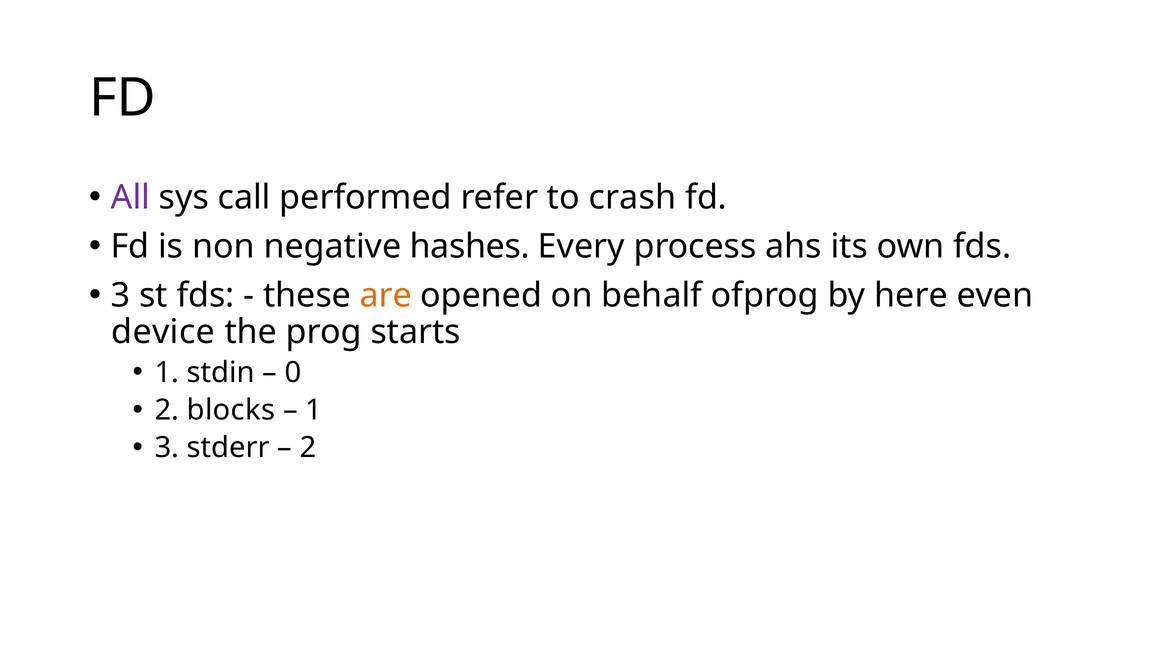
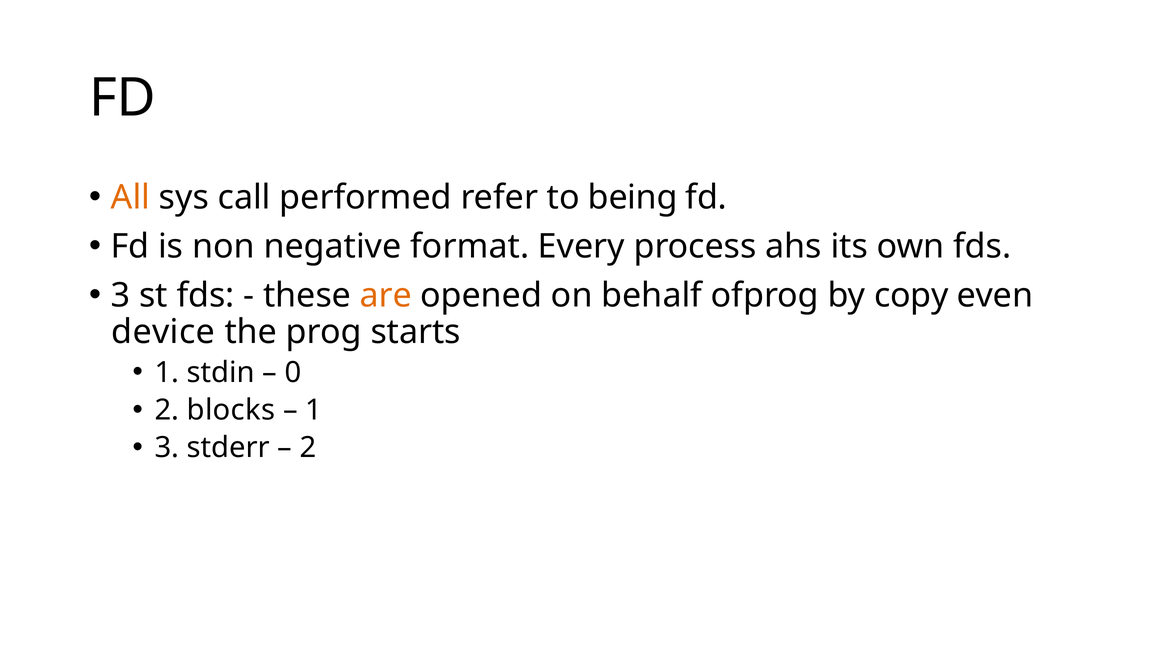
All colour: purple -> orange (131, 197)
crash: crash -> being (633, 197)
hashes: hashes -> format (470, 246)
here: here -> copy (911, 295)
